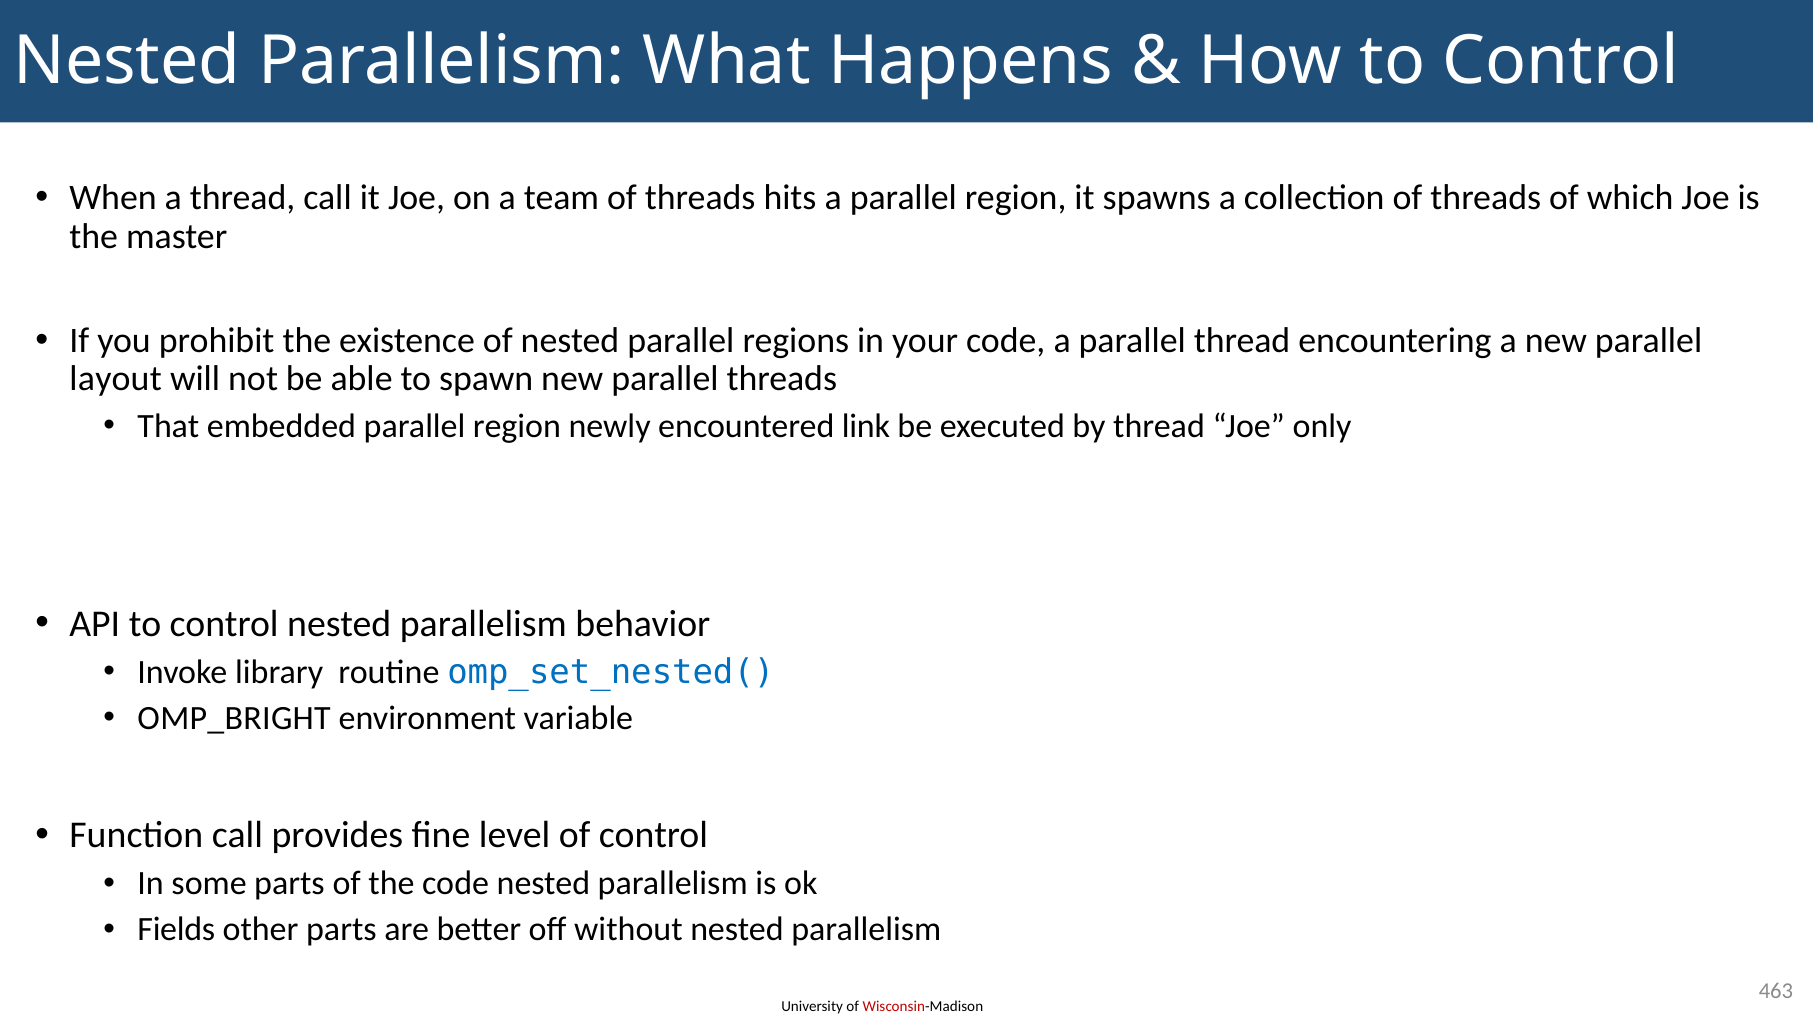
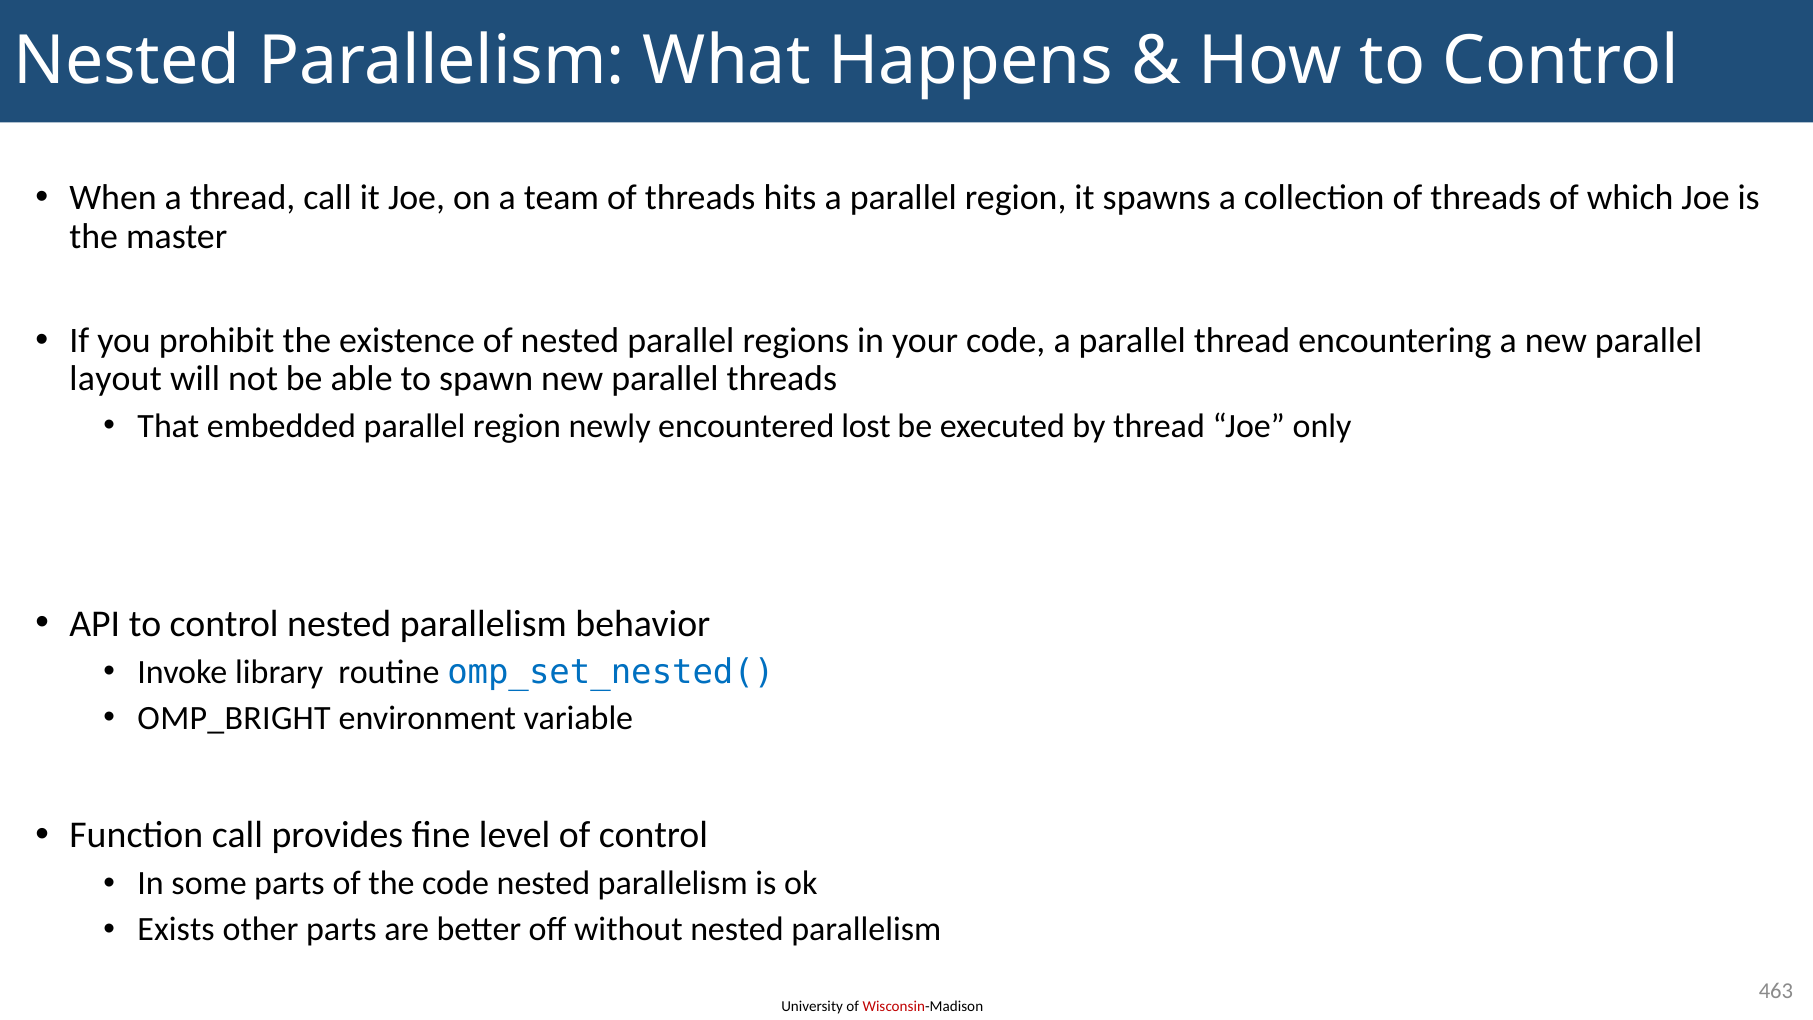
link: link -> lost (866, 426)
Fields: Fields -> Exists (176, 930)
